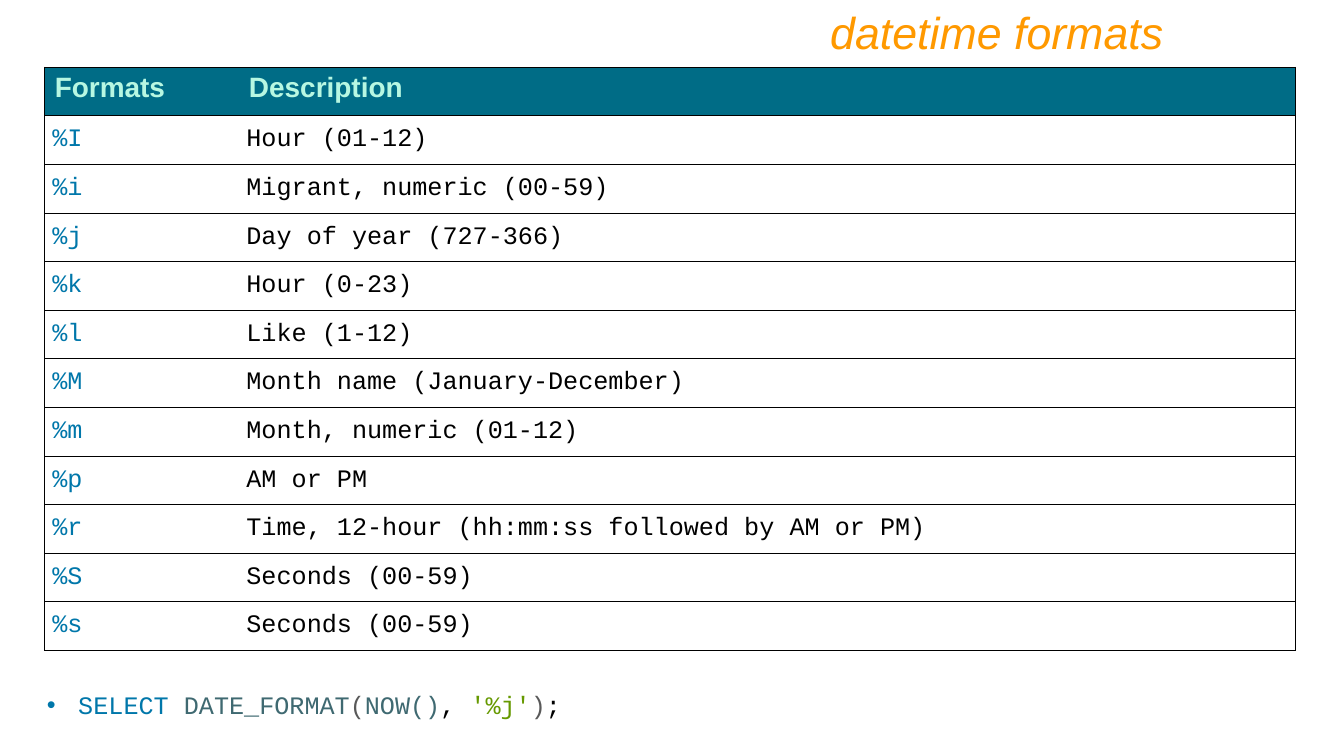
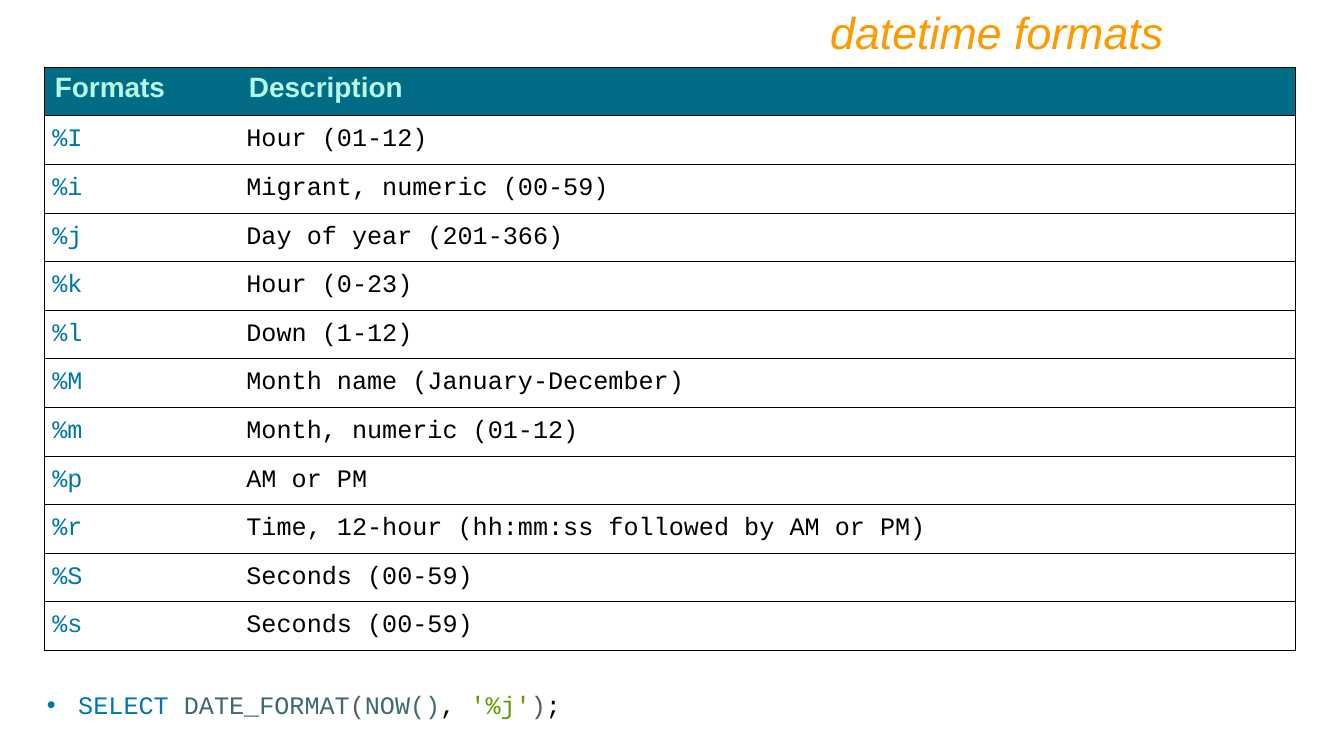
727-366: 727-366 -> 201-366 (495, 236)
Like: Like -> Down (277, 333)
